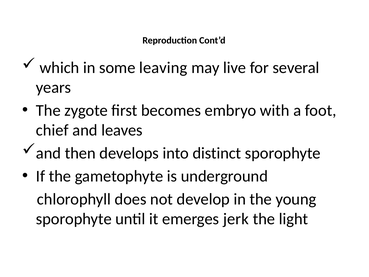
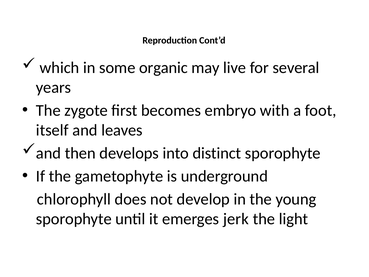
leaving: leaving -> organic (163, 68)
chief: chief -> itself (52, 130)
